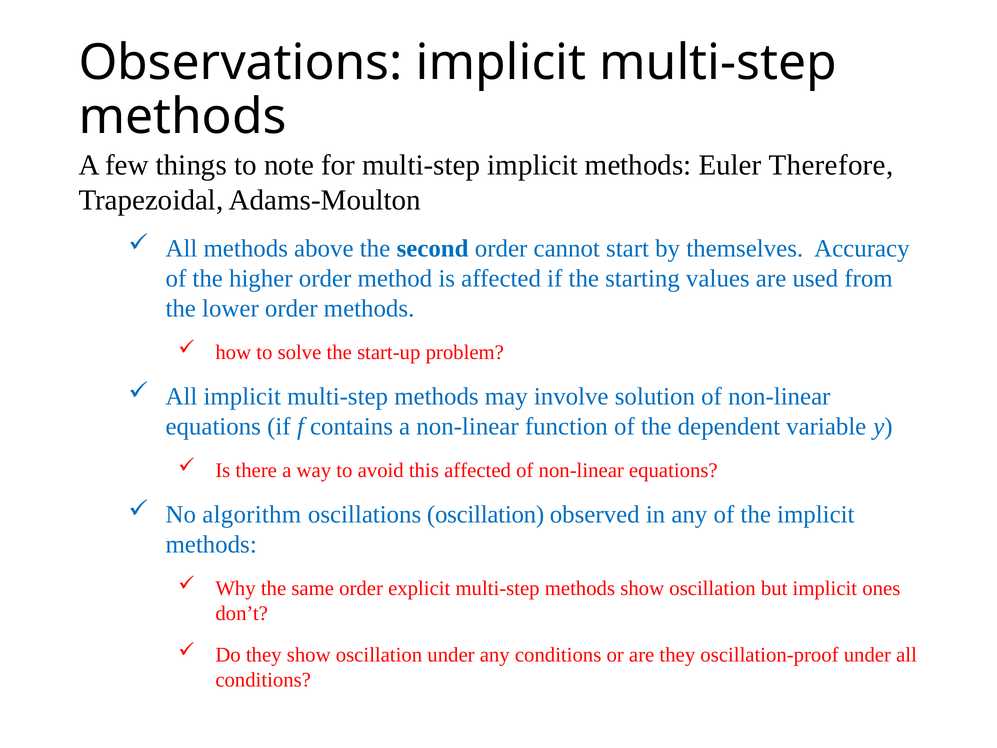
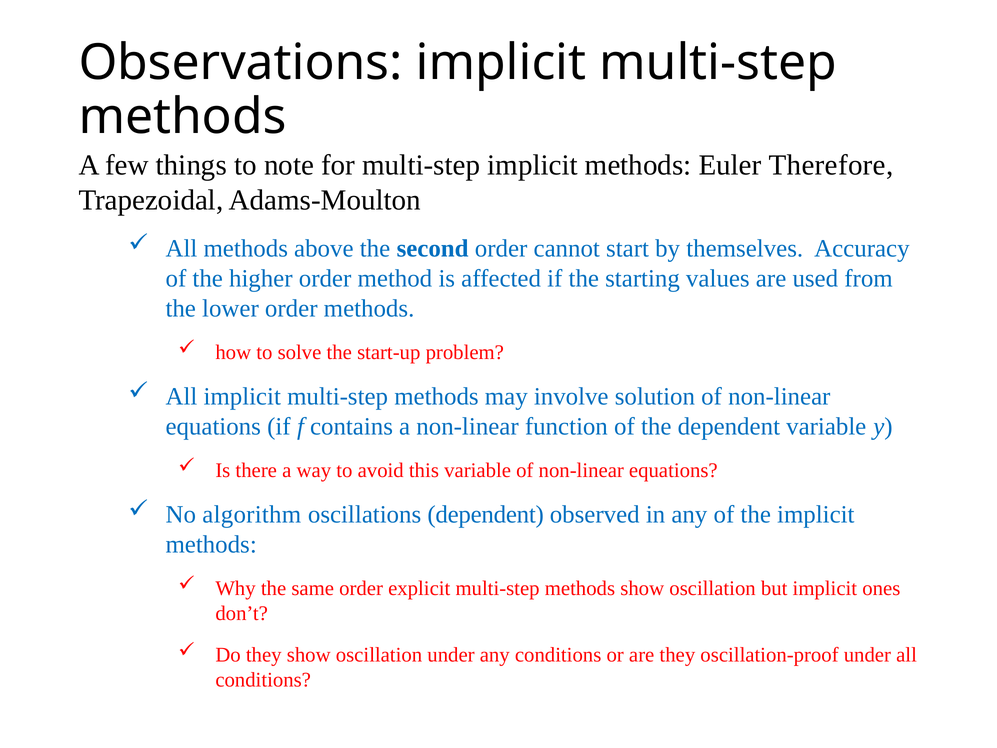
this affected: affected -> variable (478, 470)
oscillations oscillation: oscillation -> dependent (486, 514)
